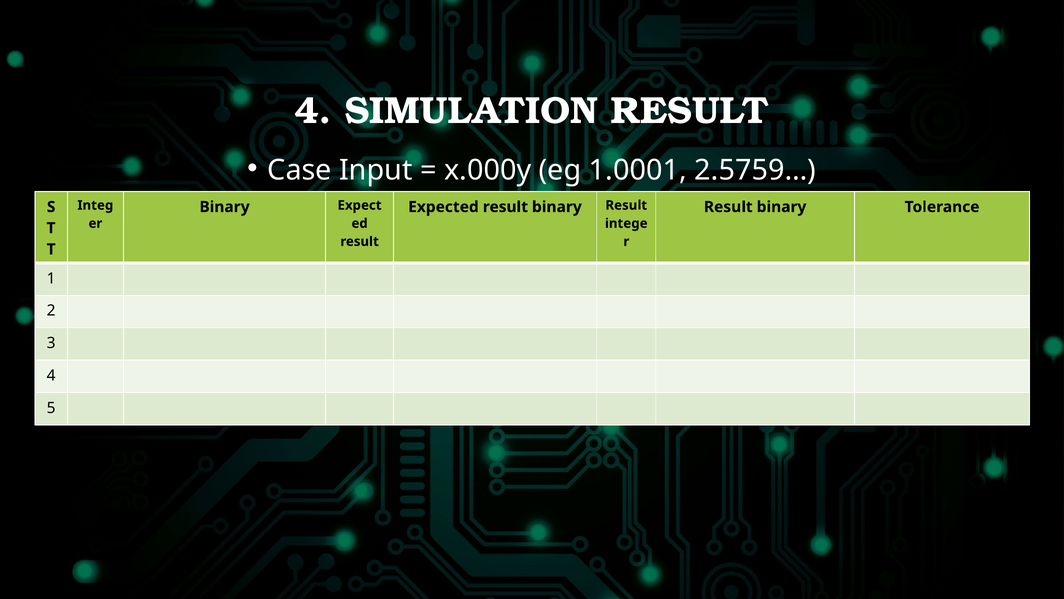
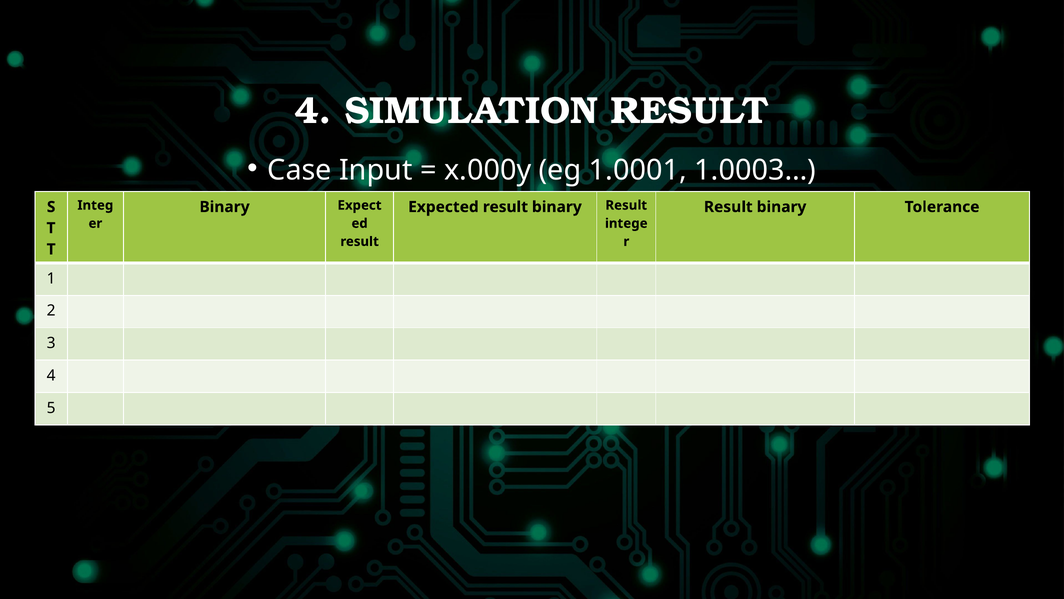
2.5759…: 2.5759… -> 1.0003… (755, 170)
